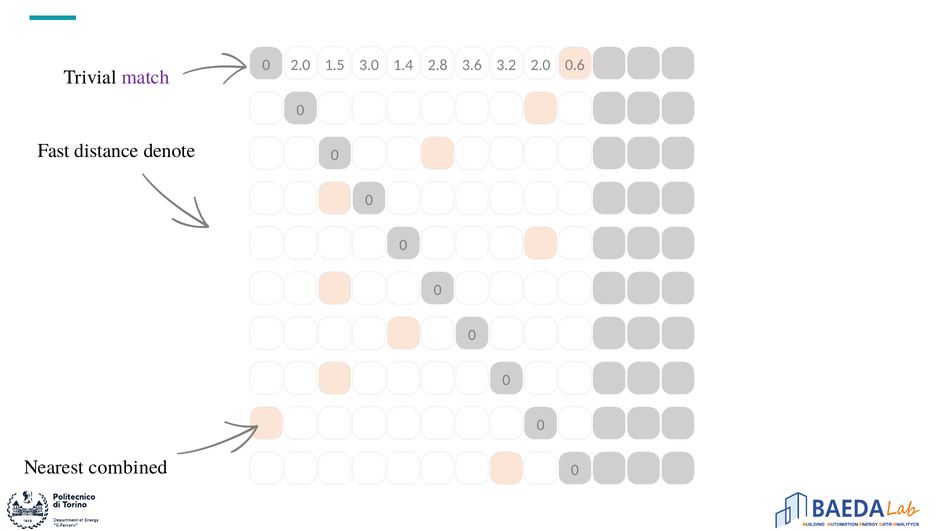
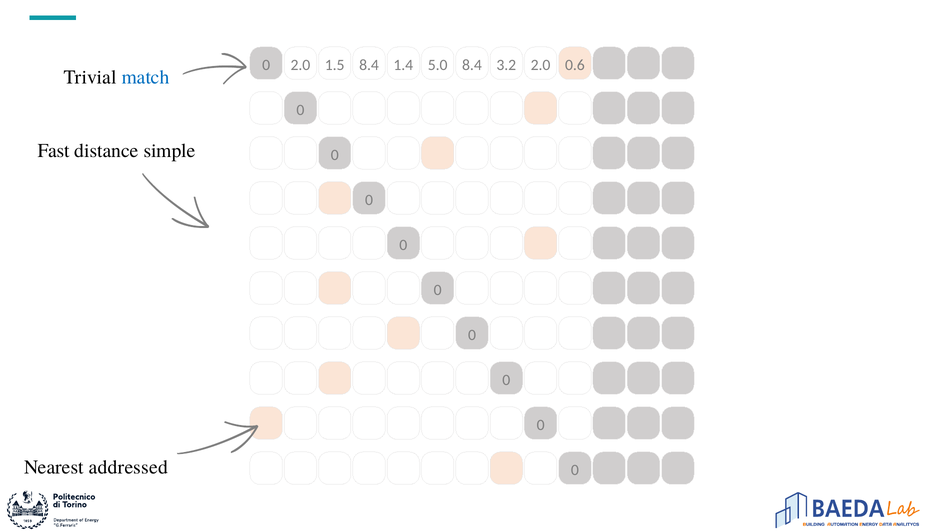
1.5 3.0: 3.0 -> 8.4 (369, 65)
2.8: 2.8 -> 5.0 (438, 65)
3.6: 3.6 -> 8.4 (472, 65)
match colour: purple -> blue (146, 77)
denote: denote -> simple (169, 151)
combined: combined -> addressed (128, 467)
